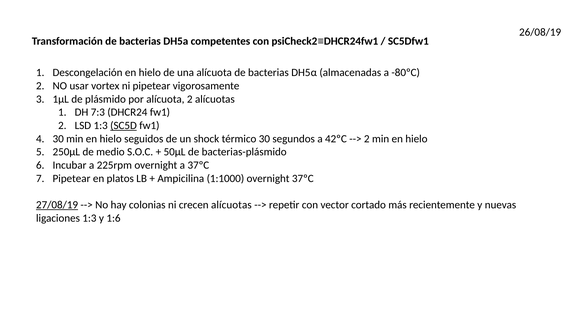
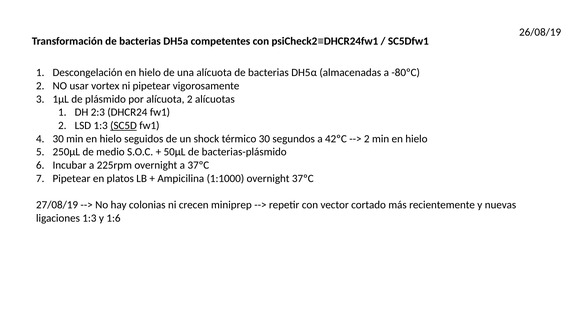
7:3: 7:3 -> 2:3 (98, 112)
27/08/19 underline: present -> none (57, 205)
crecen alícuotas: alícuotas -> miniprep (231, 205)
